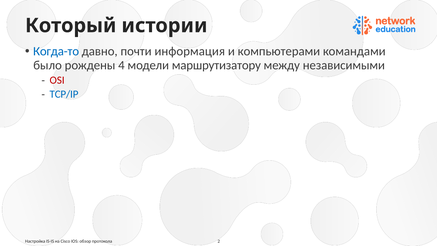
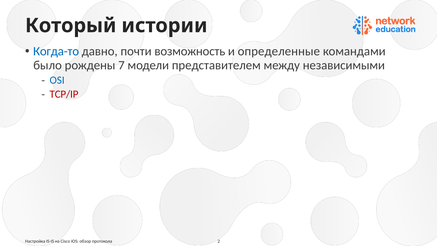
информация: информация -> возможность (190, 51)
компьютерами: компьютерами -> определенные (279, 51)
4: 4 -> 7 (121, 65)
маршрутизатору: маршрутизатору -> представителем (216, 65)
OSI colour: red -> blue (57, 80)
TCP/IP colour: blue -> red (64, 94)
